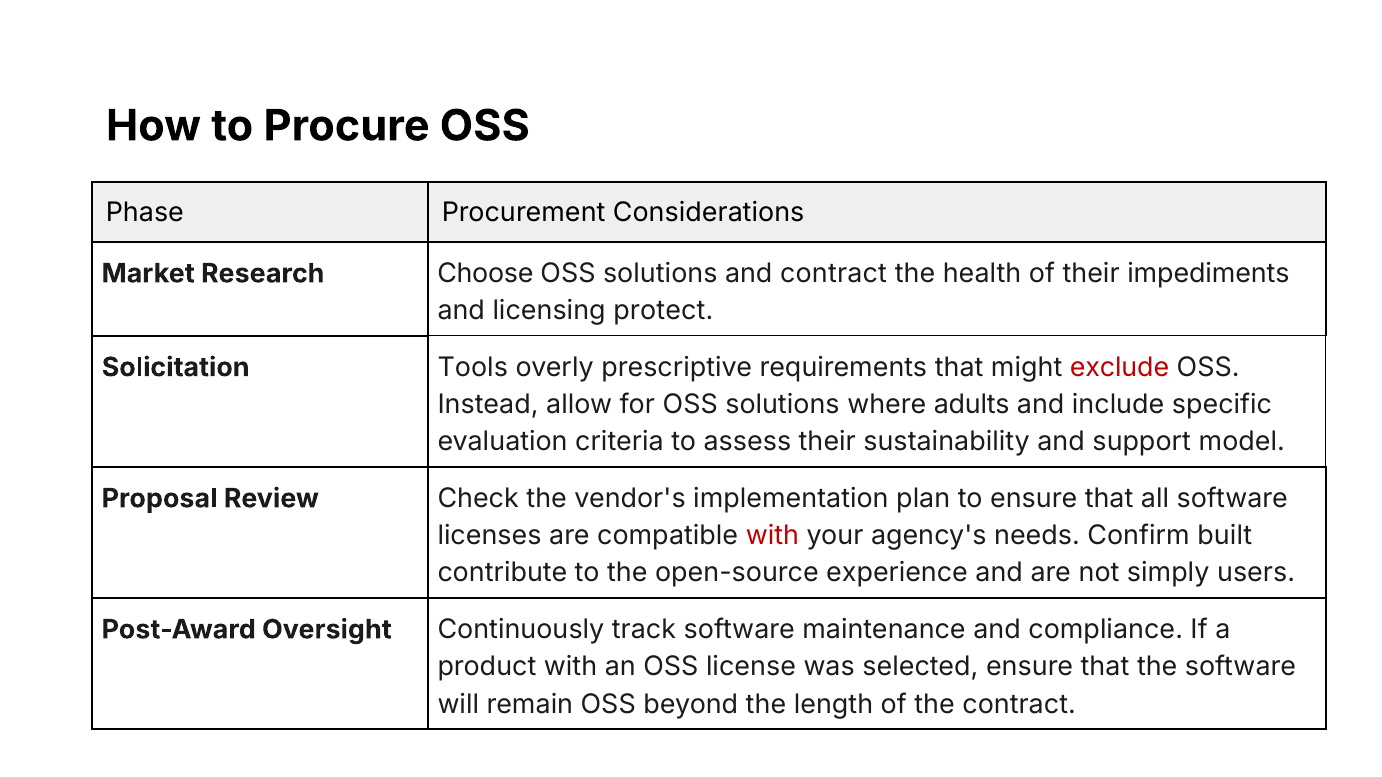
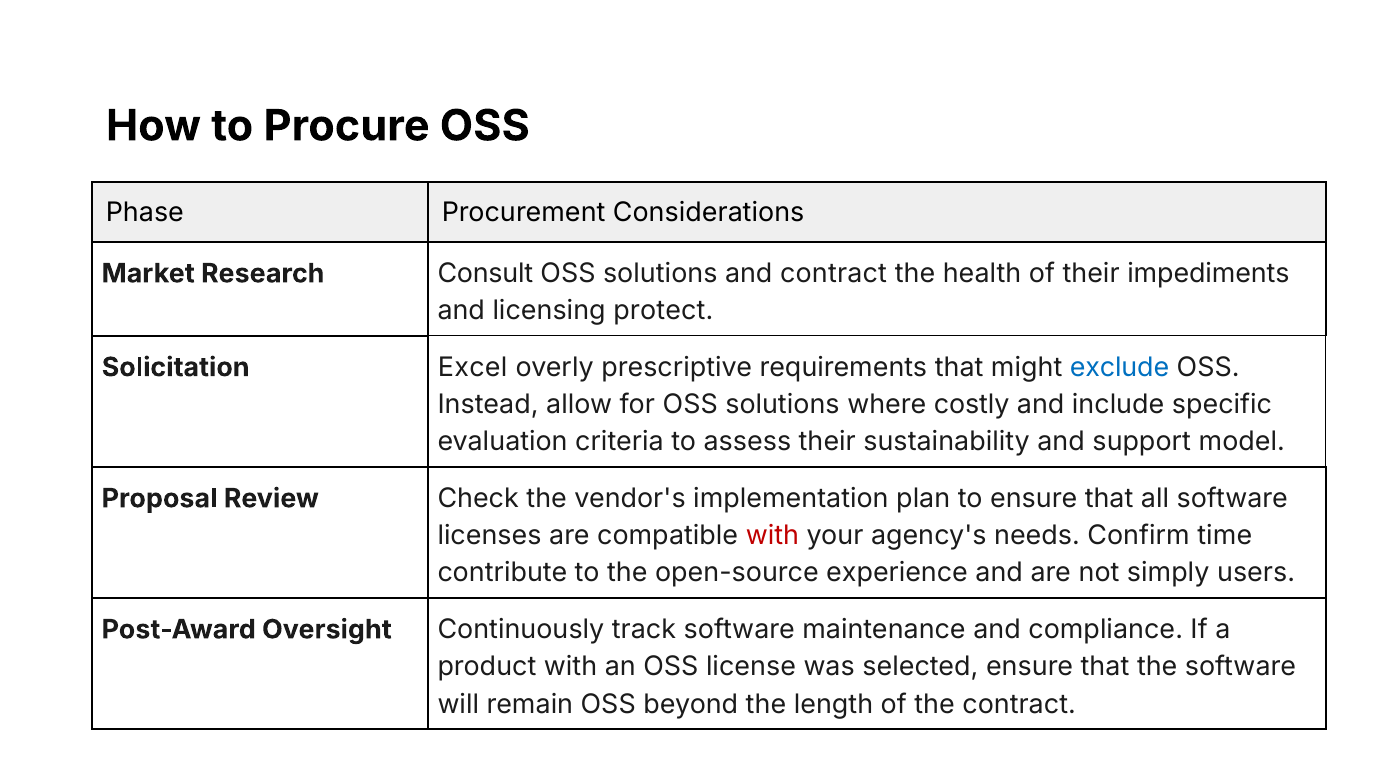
Choose: Choose -> Consult (485, 274)
Tools: Tools -> Excel (473, 368)
exclude colour: red -> blue (1120, 368)
adults: adults -> costly (972, 405)
built: built -> time (1225, 536)
